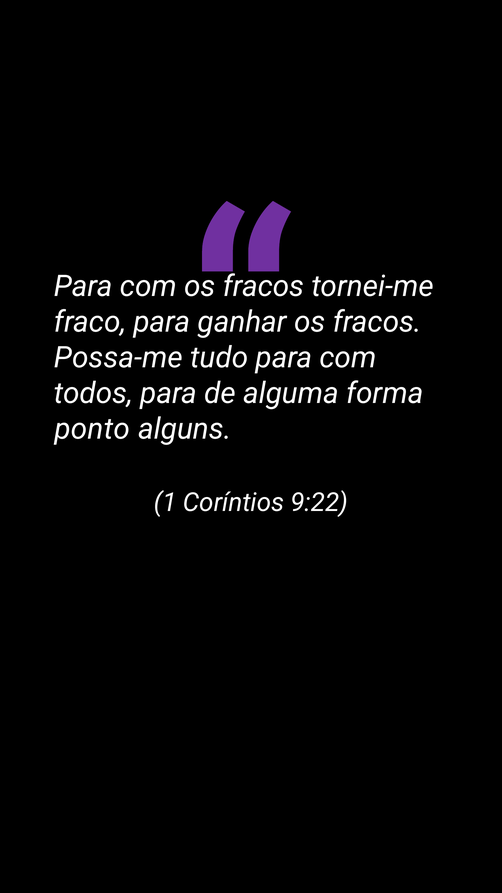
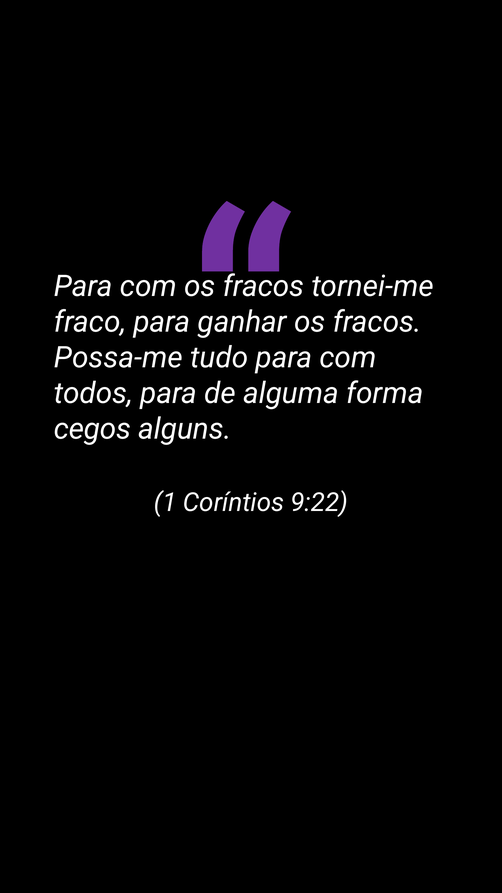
ponto: ponto -> cegos (92, 429)
